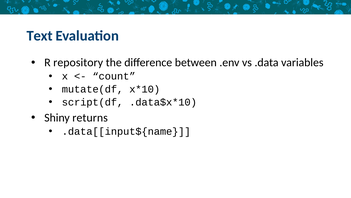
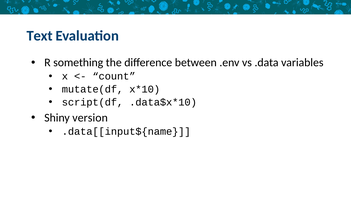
repository: repository -> something (78, 62)
returns: returns -> version (90, 117)
